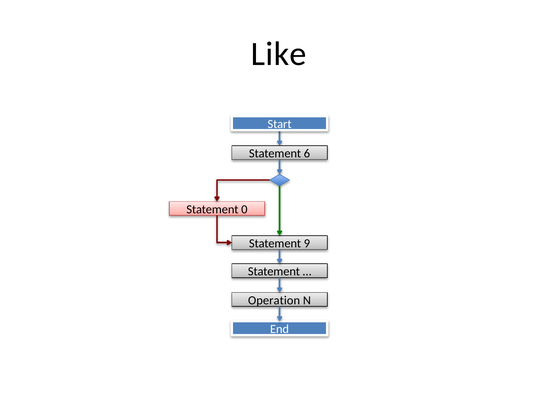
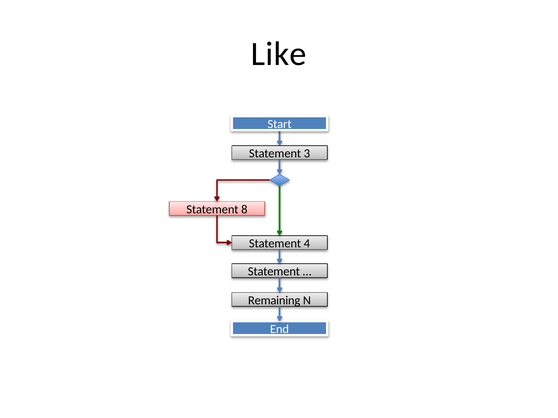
6: 6 -> 3 (307, 154)
0: 0 -> 8 (244, 210)
9: 9 -> 4 (307, 244)
Operation: Operation -> Remaining (274, 301)
